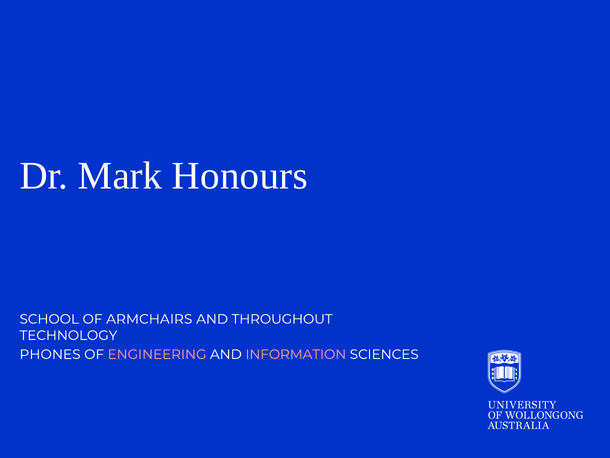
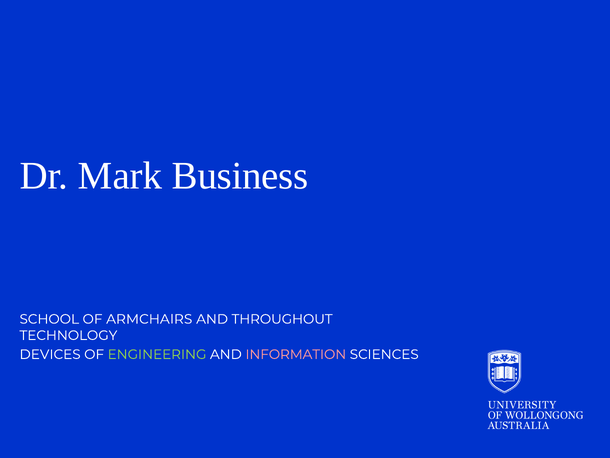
Honours: Honours -> Business (240, 175)
PHONES: PHONES -> DEVICES (50, 354)
ENGINEERING colour: pink -> light green (157, 354)
